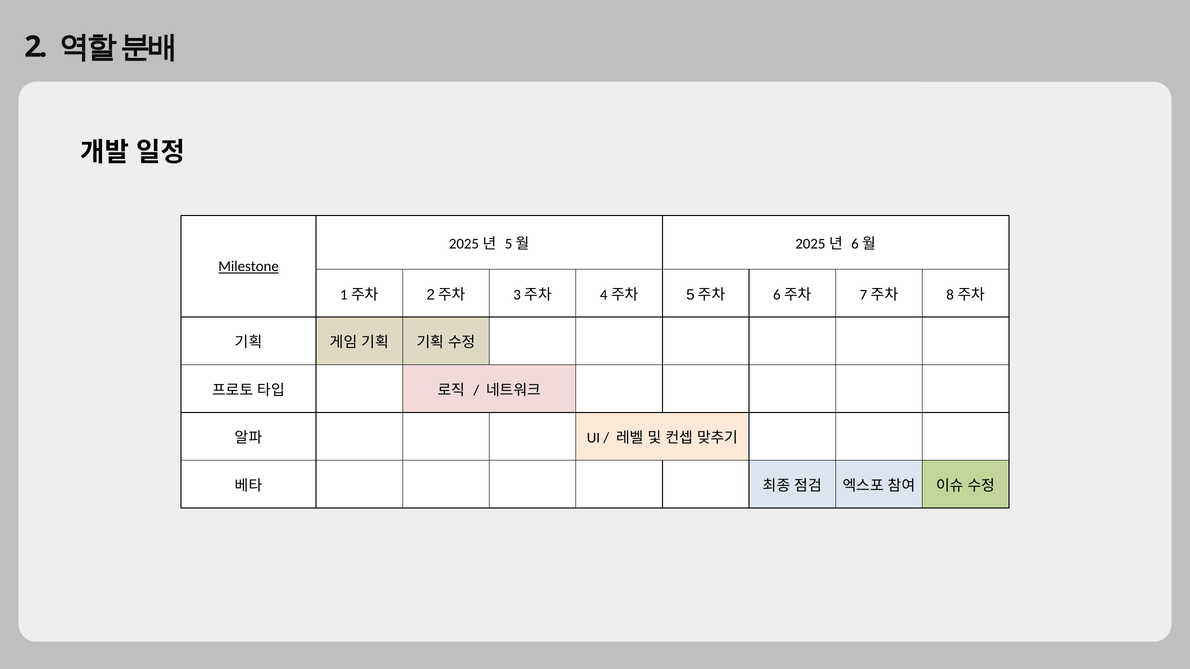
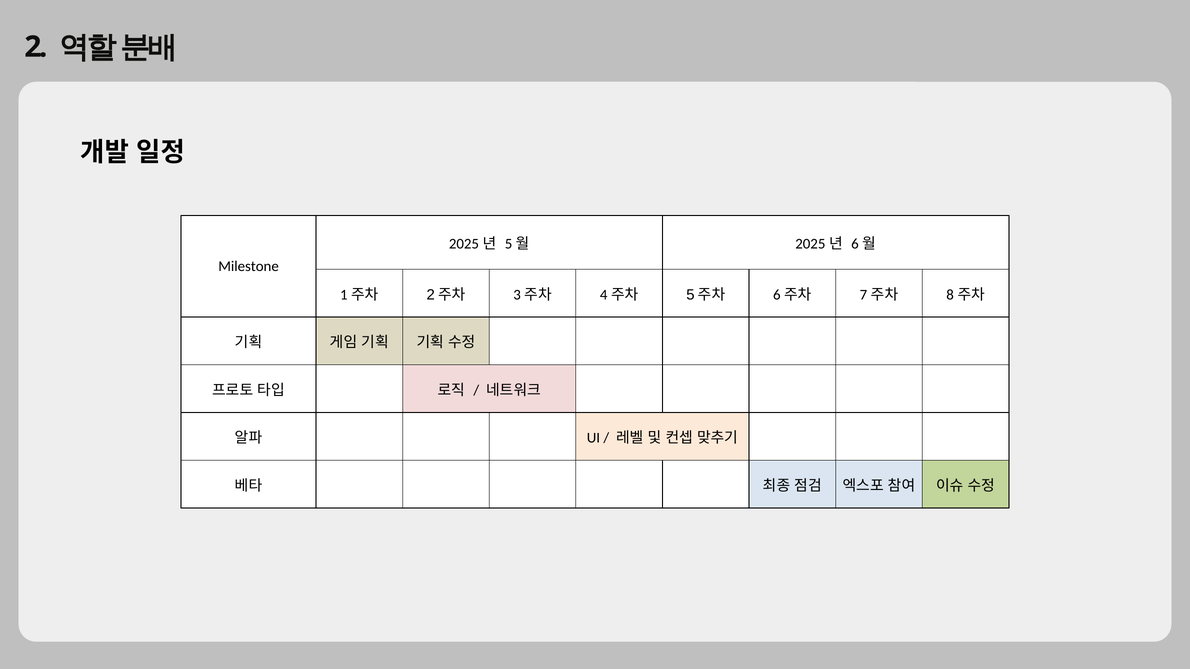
Milestone underline: present -> none (249, 267)
